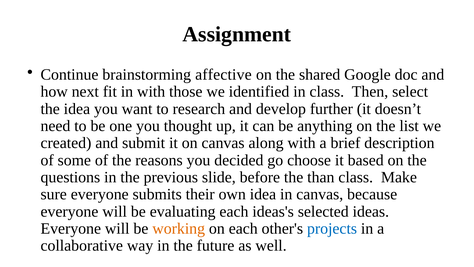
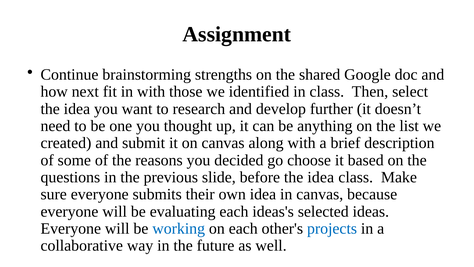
affective: affective -> strengths (224, 75)
before the than: than -> idea (321, 177)
working colour: orange -> blue (179, 228)
